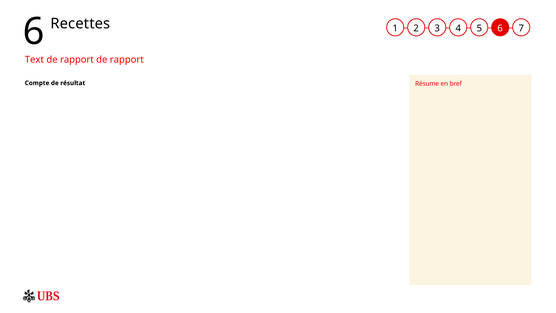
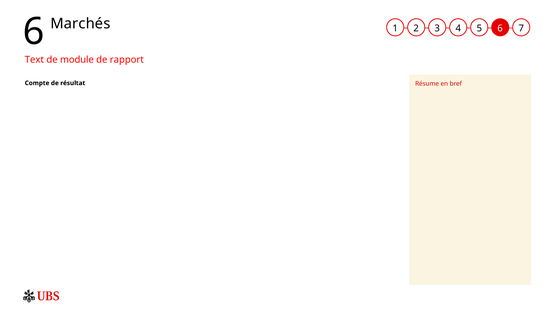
Recettes: Recettes -> Marchés (80, 24)
rapport: rapport -> module (77, 60)
